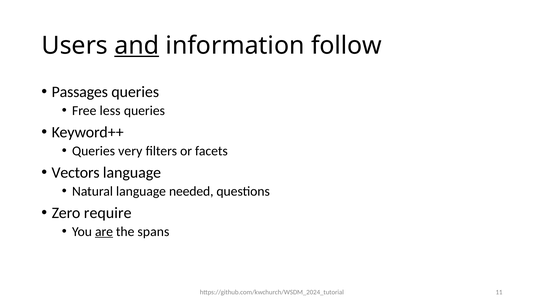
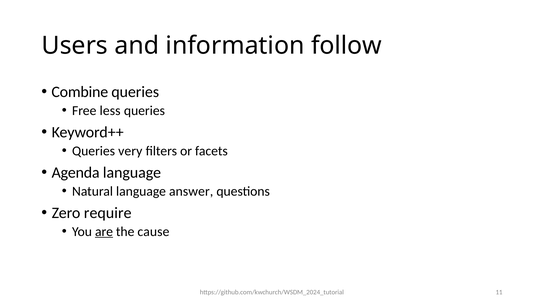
and underline: present -> none (137, 46)
Passages: Passages -> Combine (80, 92)
Vectors: Vectors -> Agenda (76, 173)
needed: needed -> answer (191, 191)
spans: spans -> cause (153, 232)
